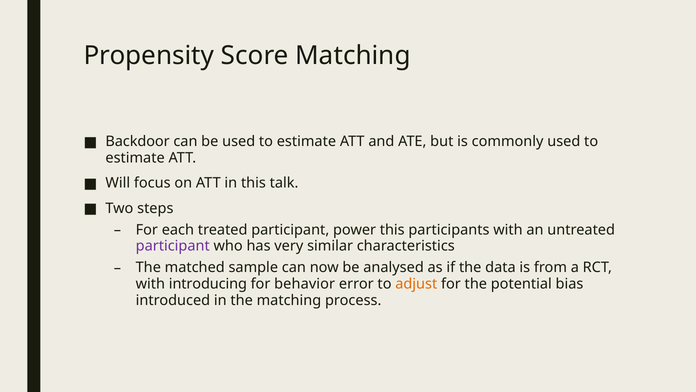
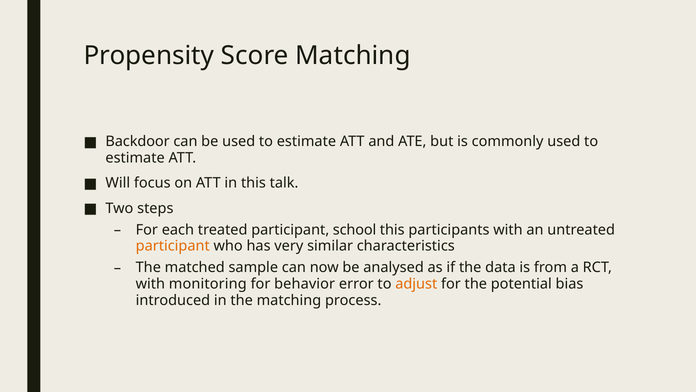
power: power -> school (355, 229)
participant colour: purple -> orange (173, 246)
introducing: introducing -> monitoring (208, 284)
